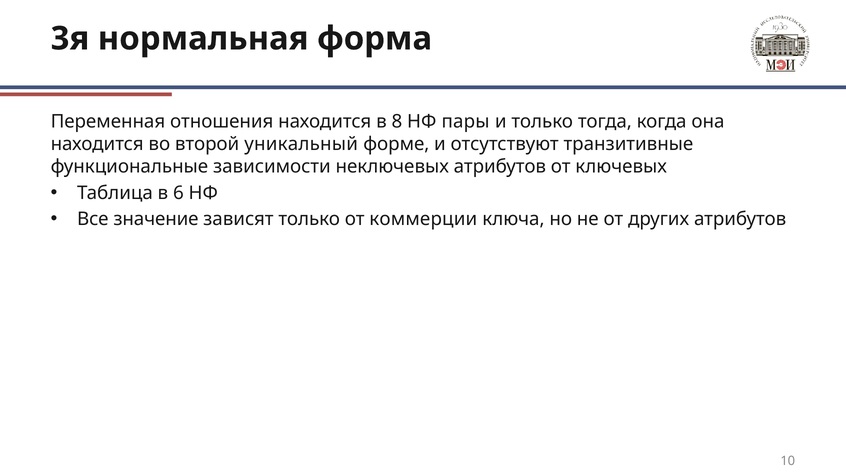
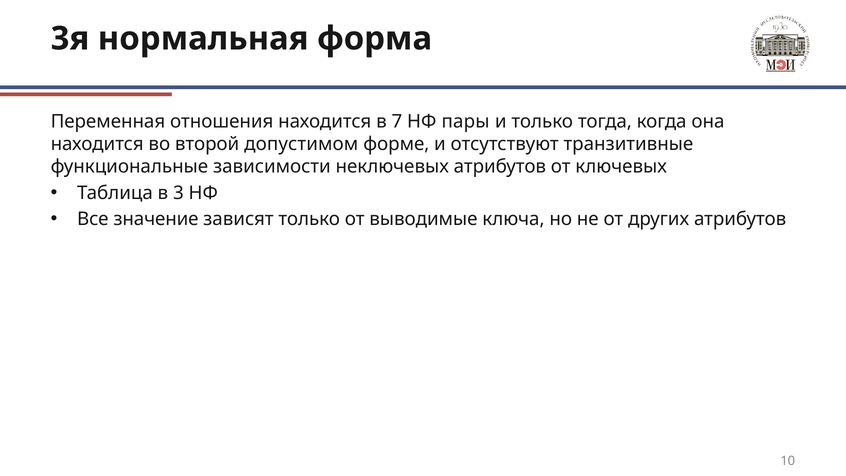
8: 8 -> 7 (397, 121)
уникальный: уникальный -> допустимом (301, 144)
6: 6 -> 3 (178, 193)
коммерции: коммерции -> выводимые (423, 219)
